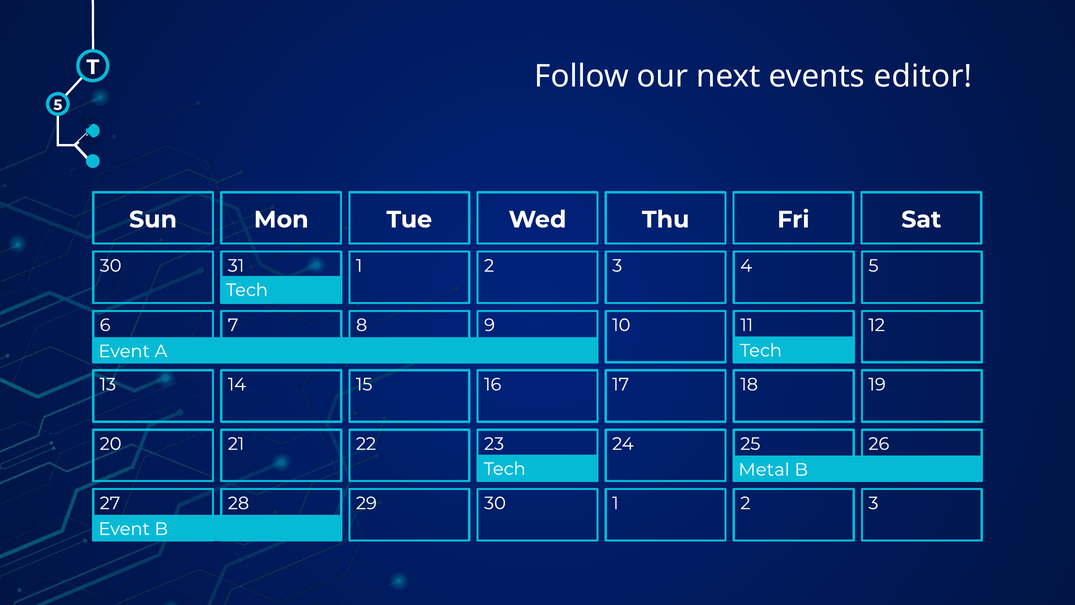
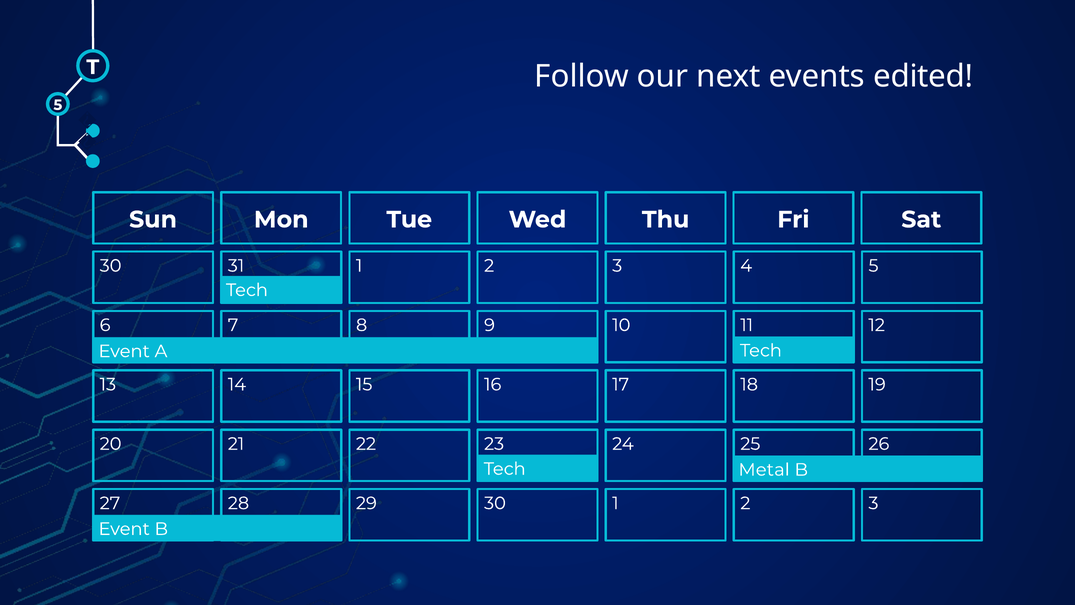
editor: editor -> edited (923, 76)
